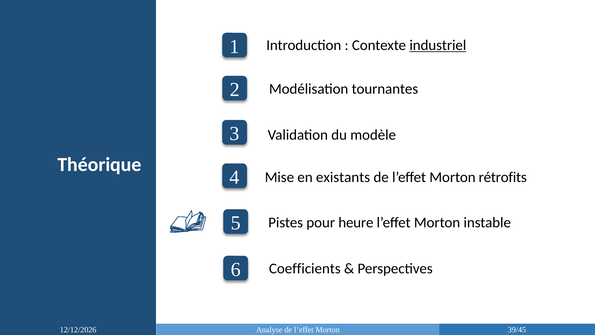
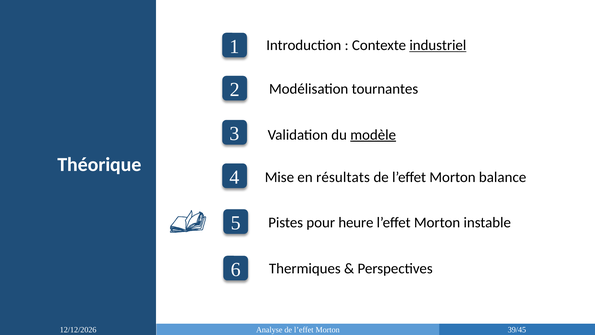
modèle underline: none -> present (373, 135)
existants: existants -> résultats (343, 177)
rétrofits: rétrofits -> balance (503, 177)
Coefficients: Coefficients -> Thermiques (305, 268)
